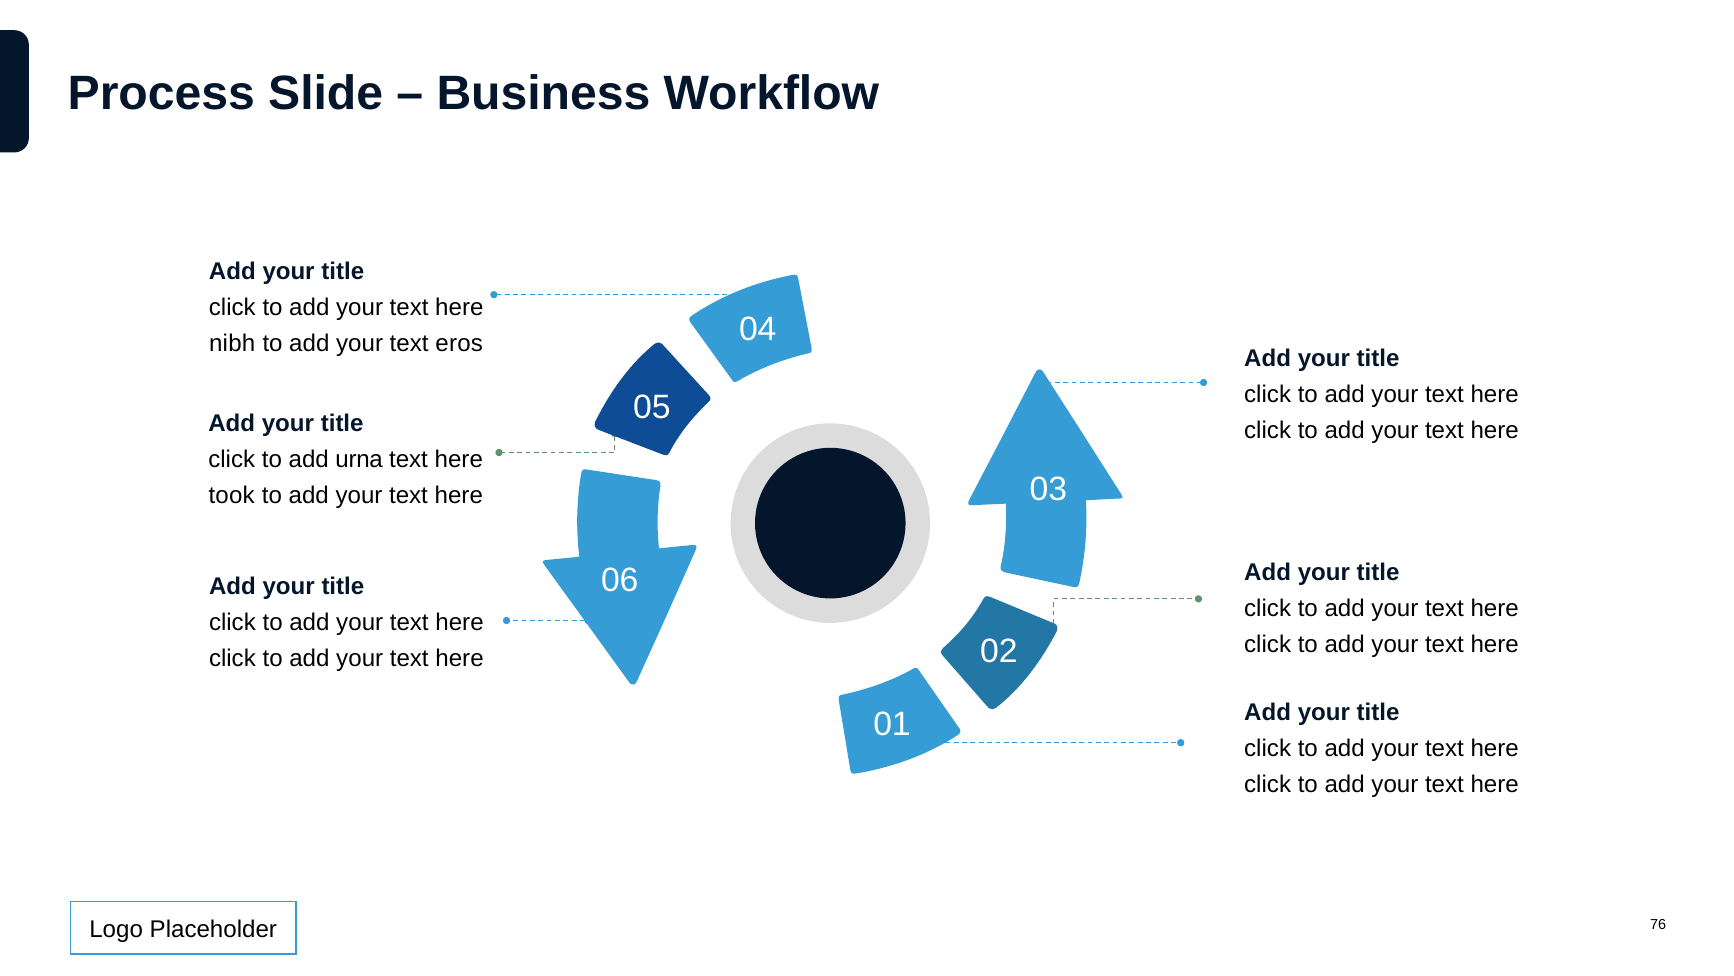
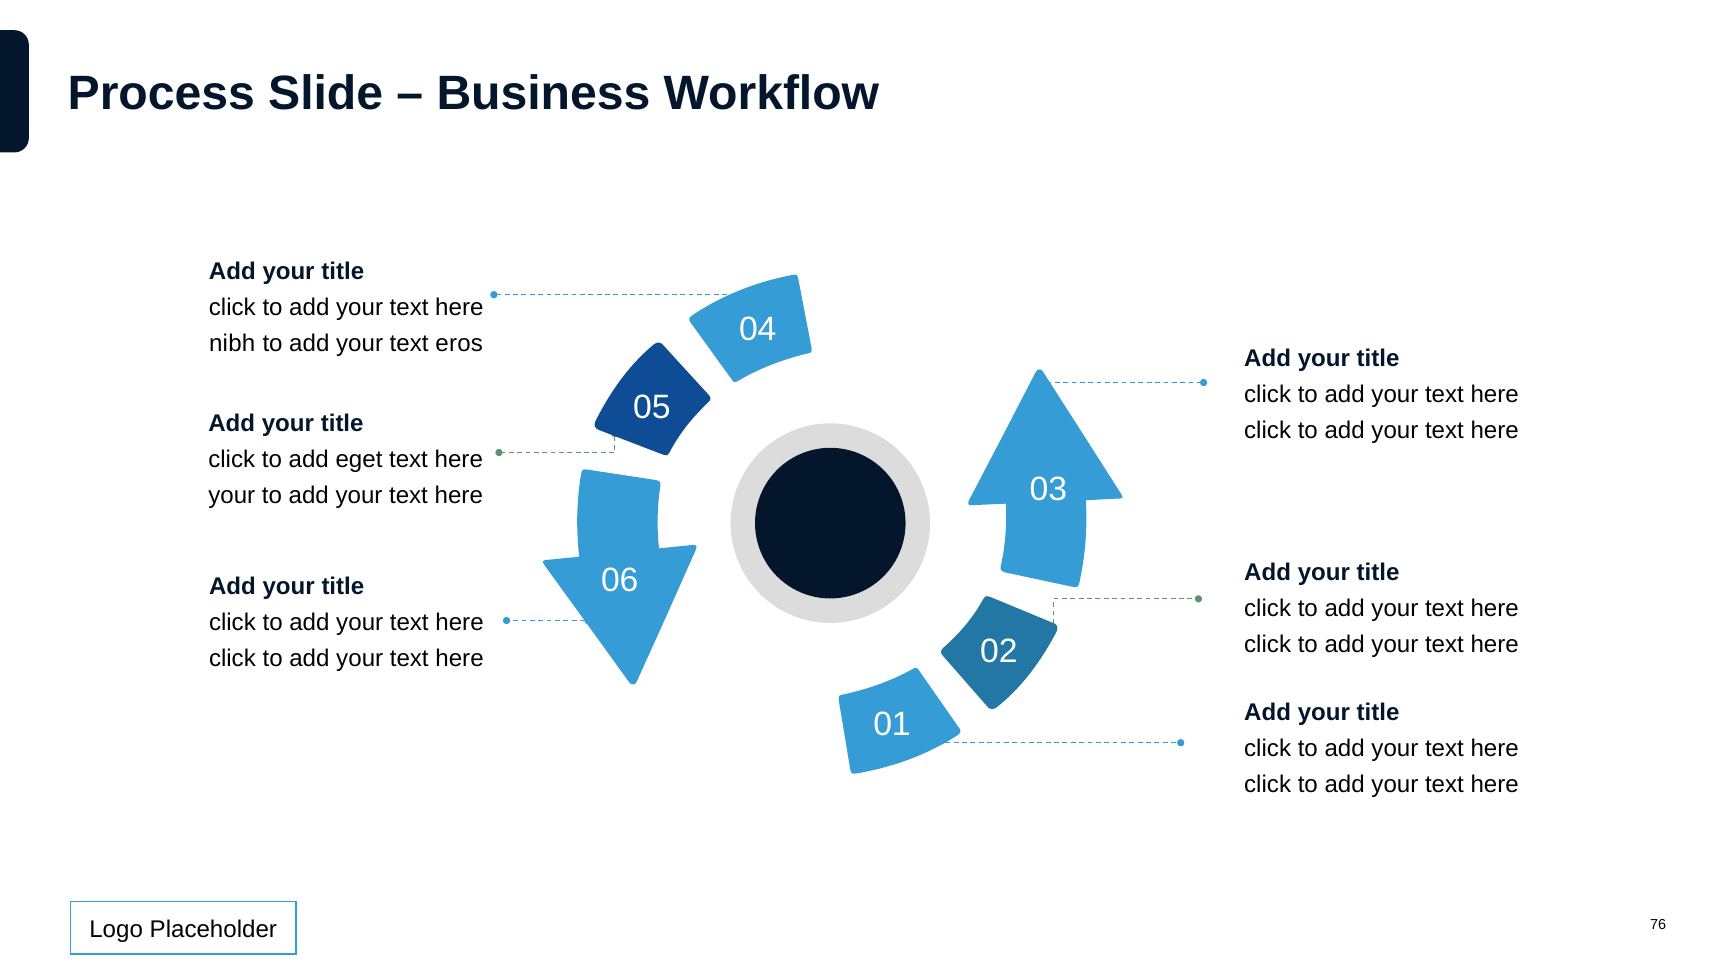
urna: urna -> eget (359, 459)
took: took -> your (232, 495)
